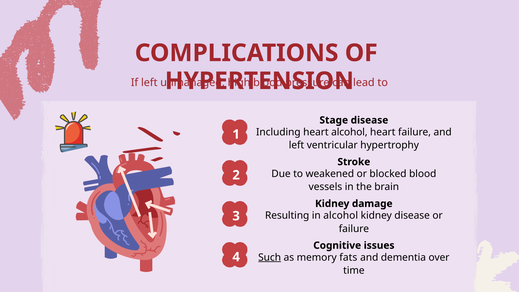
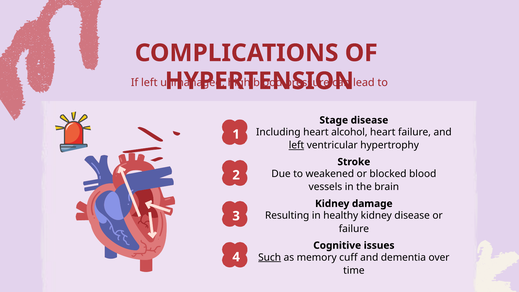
left underline: none -> present (296, 145)
in alcohol: alcohol -> healthy (341, 216)
fats: fats -> cuff (348, 257)
